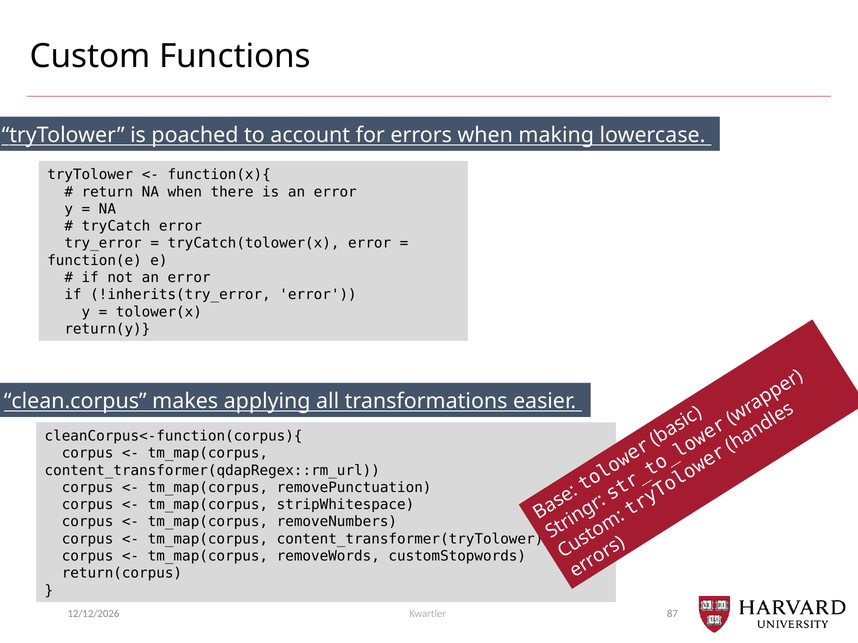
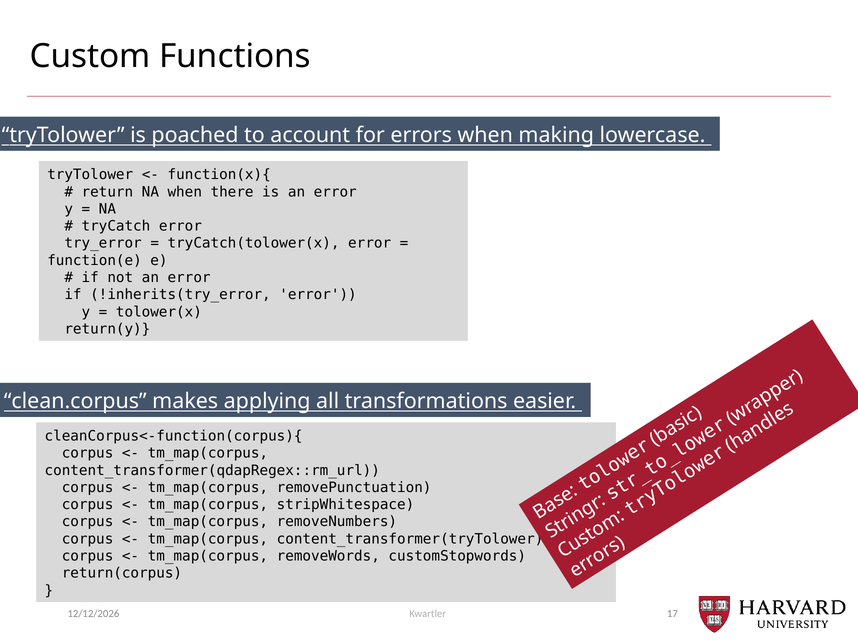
87: 87 -> 17 (672, 614)
